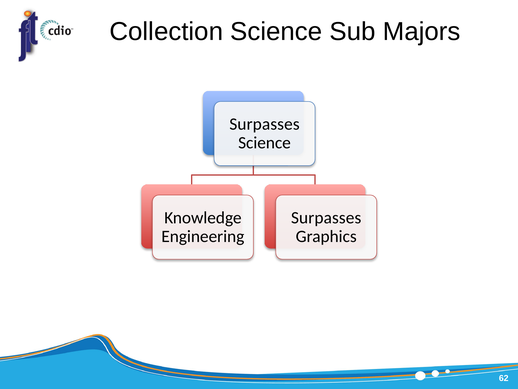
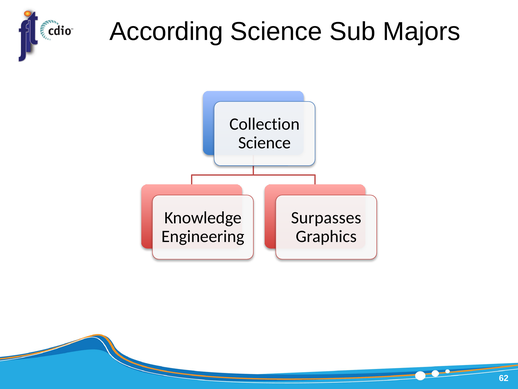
Collection: Collection -> According (166, 32)
Surpasses: Surpasses -> Collection (265, 124)
